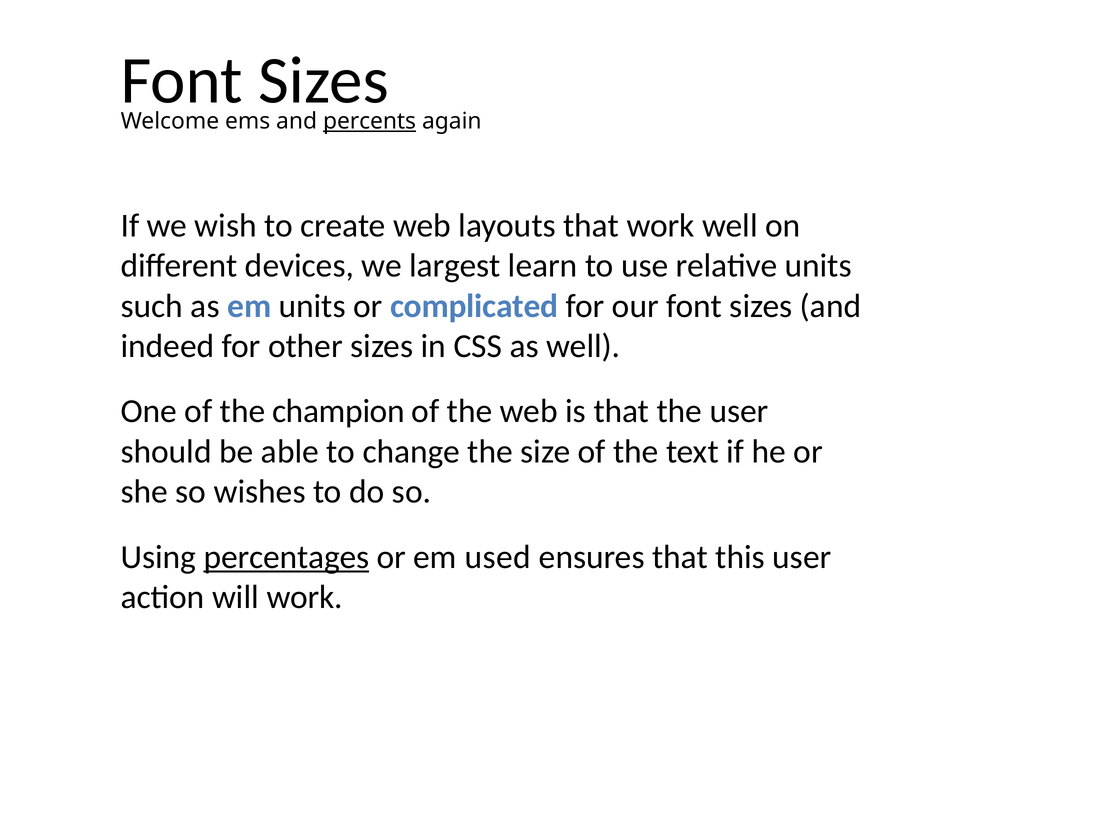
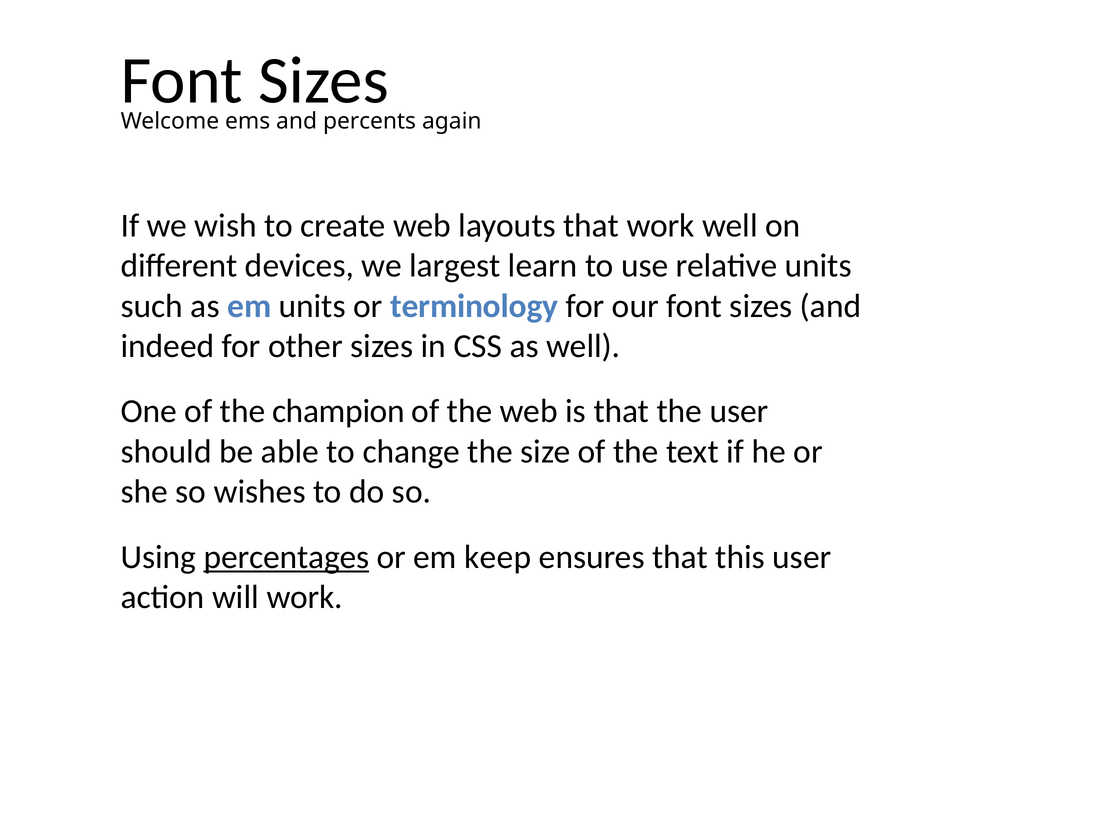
percents underline: present -> none (370, 121)
complicated: complicated -> terminology (474, 306)
used: used -> keep (498, 557)
